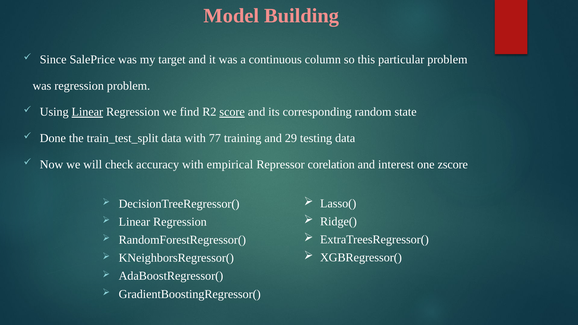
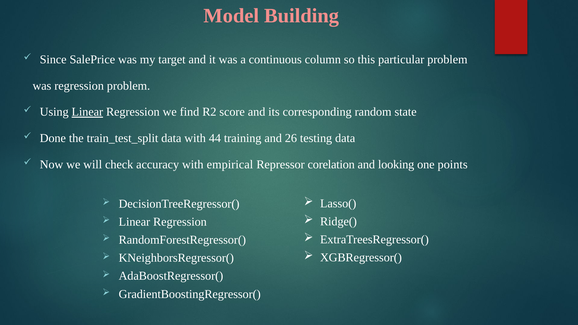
score underline: present -> none (232, 112)
77: 77 -> 44 (215, 138)
29: 29 -> 26 (291, 138)
interest: interest -> looking (396, 165)
zscore: zscore -> points (453, 165)
